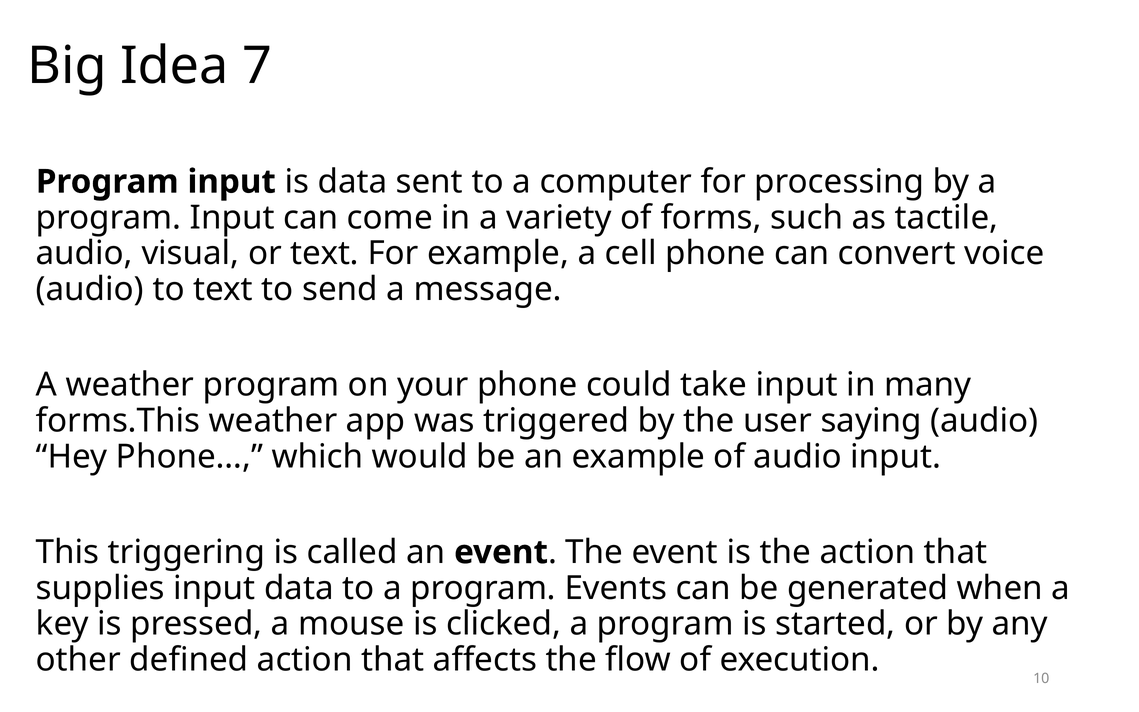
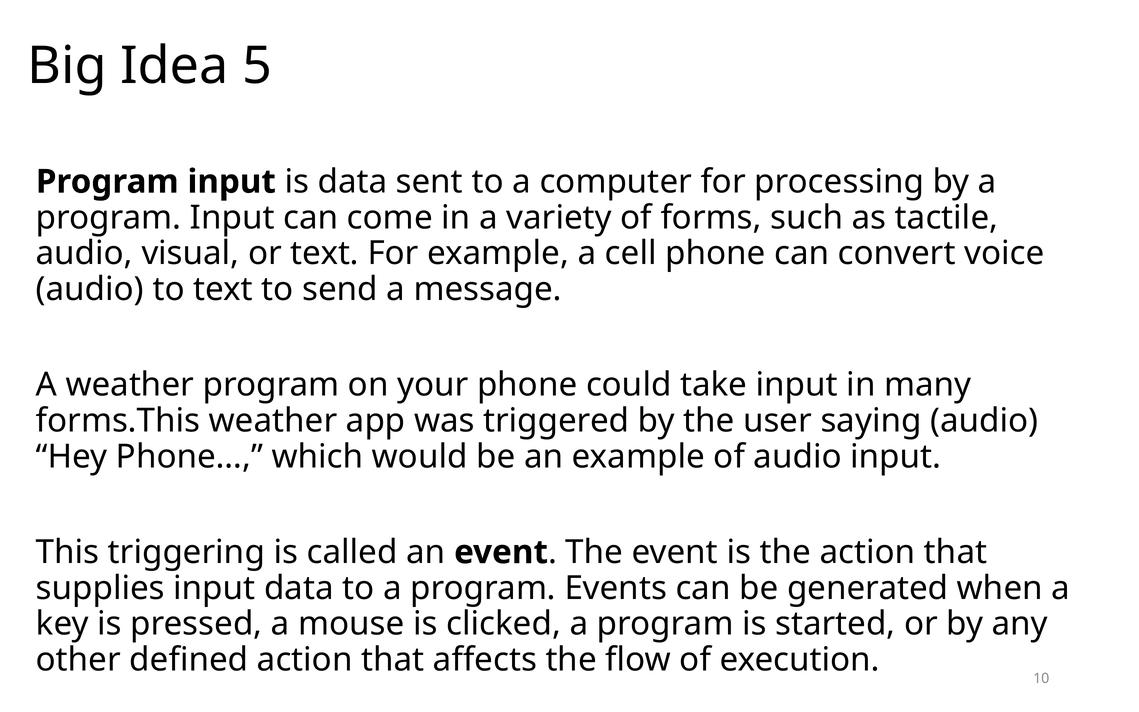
7: 7 -> 5 (257, 66)
